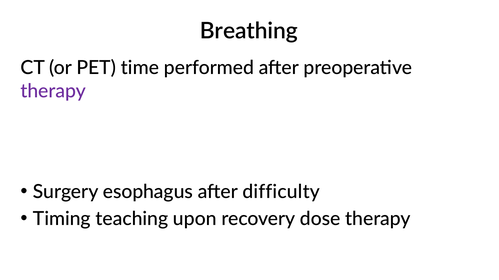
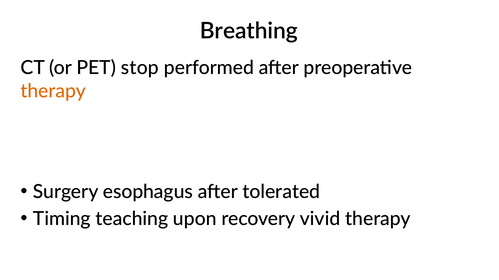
time: time -> stop (140, 68)
therapy colour: purple -> orange (53, 91)
difficulty: difficulty -> tolerated (281, 192)
dose: dose -> vivid (320, 219)
